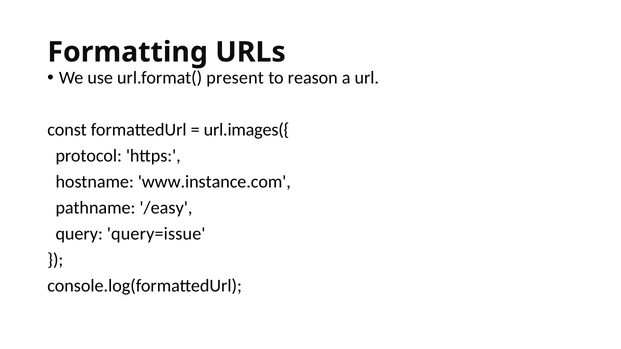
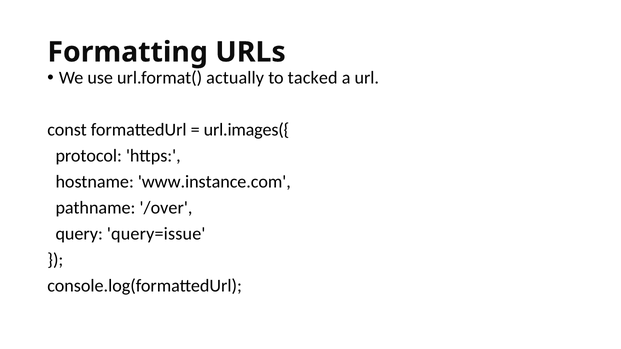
present: present -> actually (235, 78)
reason: reason -> tacked (313, 78)
/easy: /easy -> /over (166, 208)
